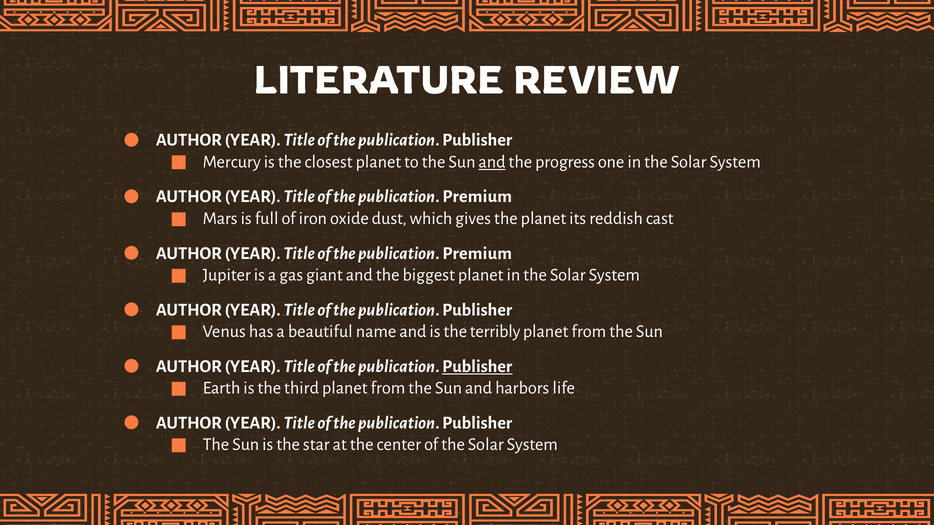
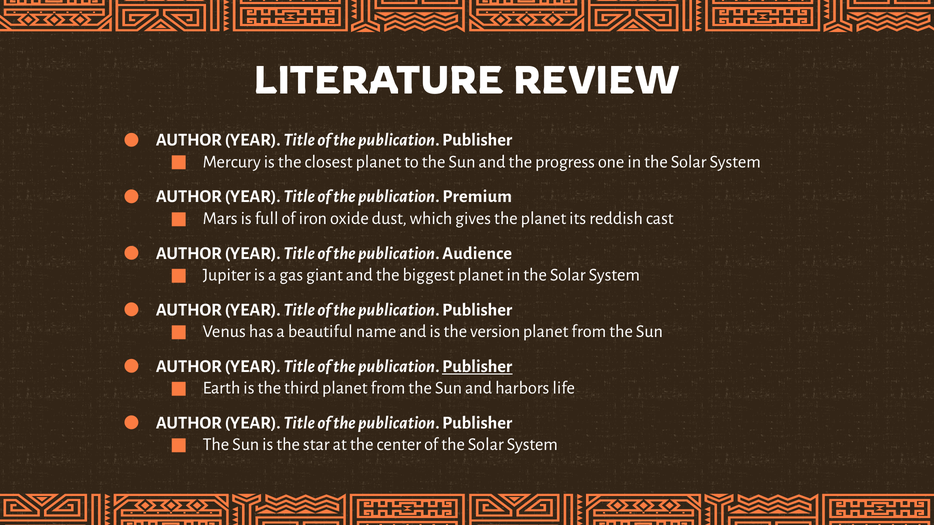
and underline: present -> none (492, 162)
Premium: Premium -> Audience (477, 253)
terribly: terribly -> version (495, 332)
